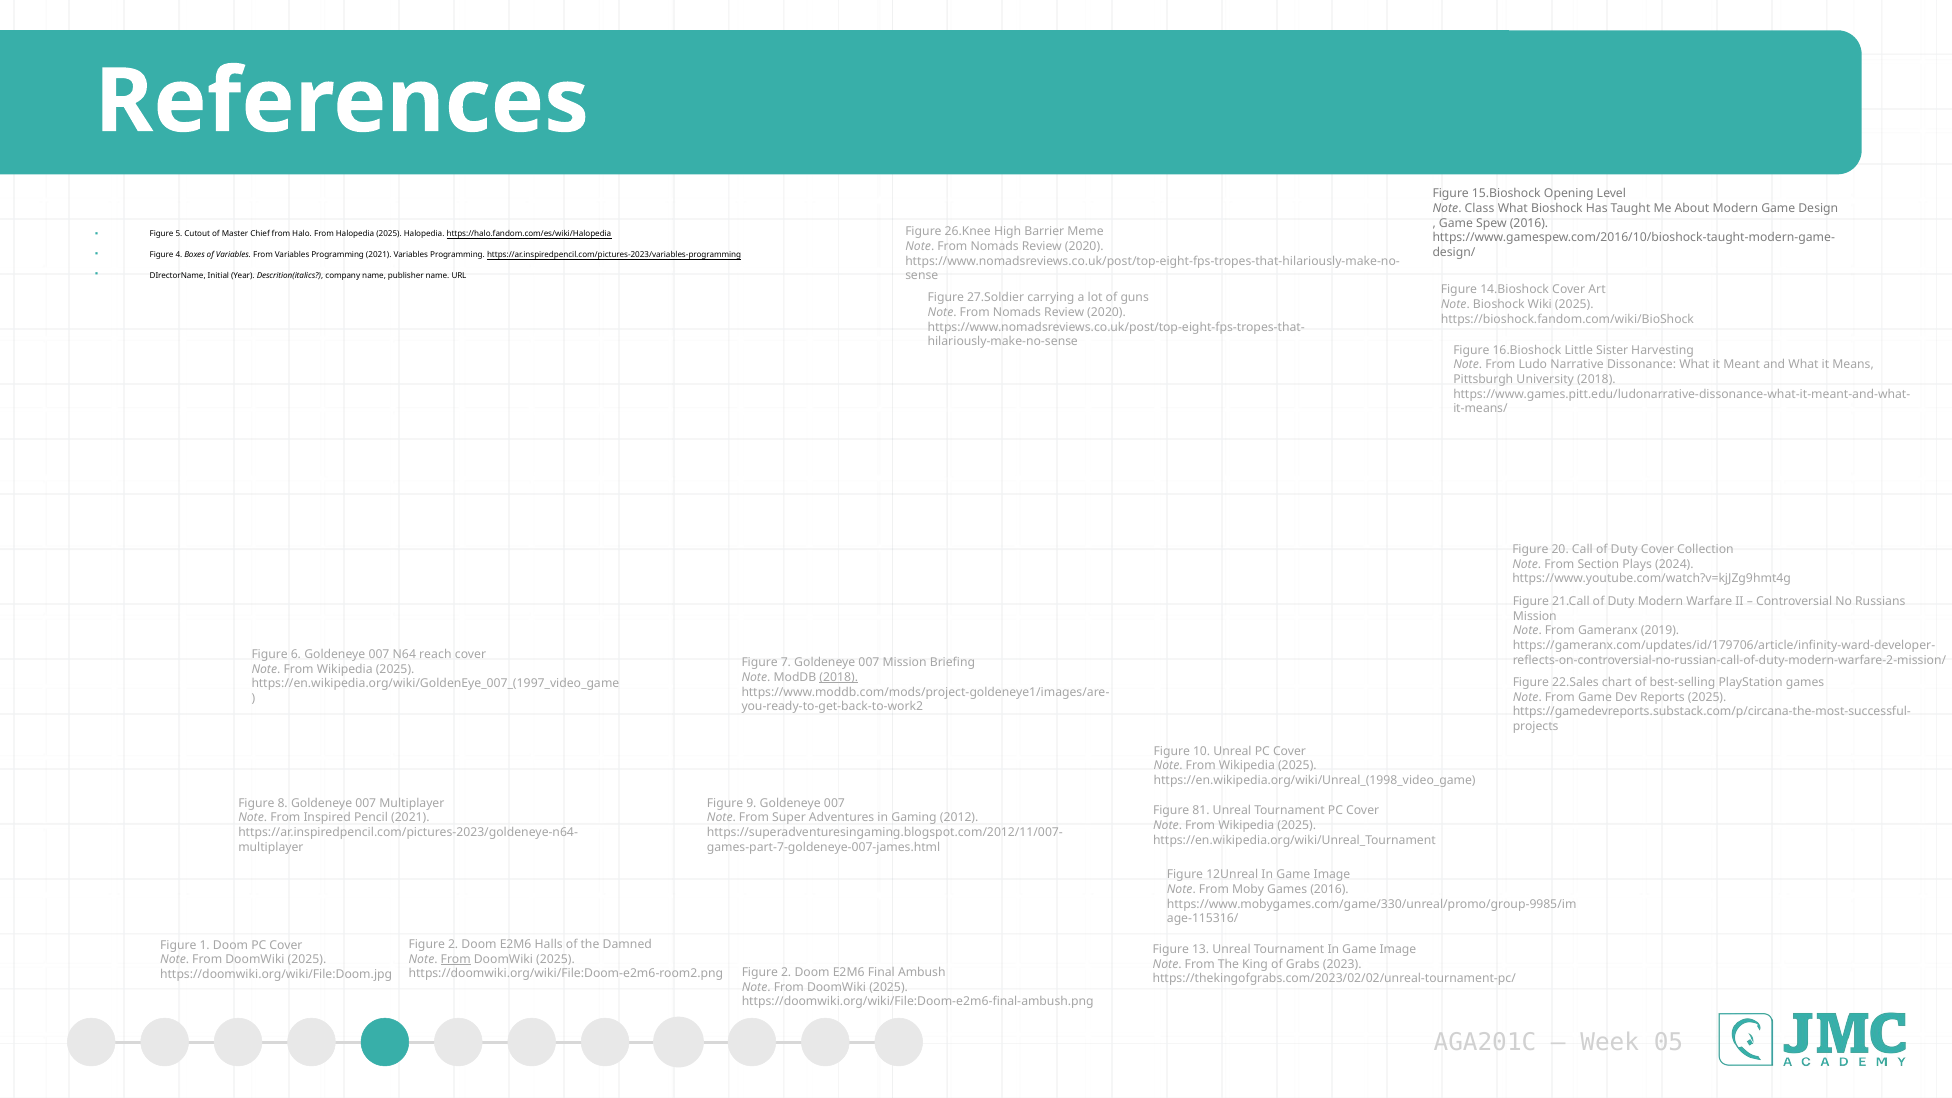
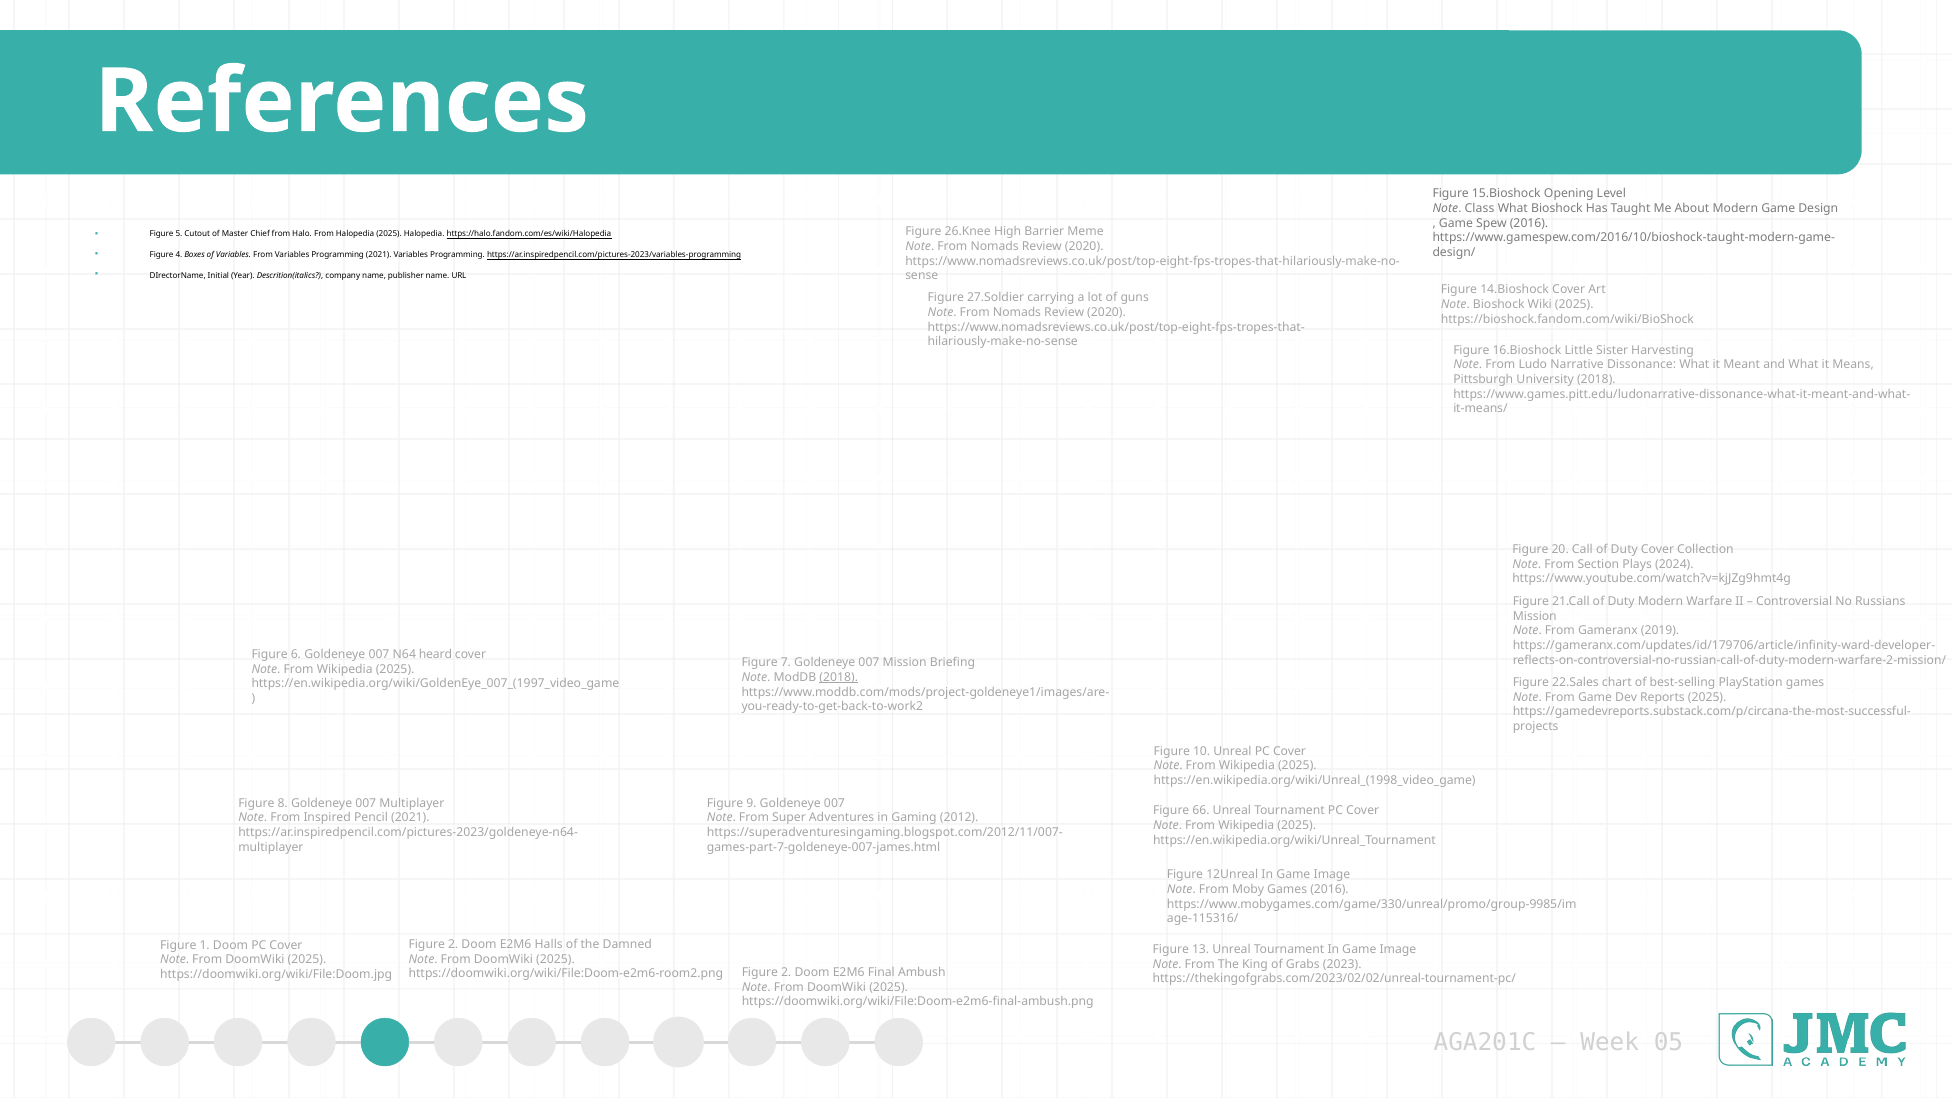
reach: reach -> heard (435, 655)
81: 81 -> 66 (1201, 811)
From underline: present -> none (456, 959)
